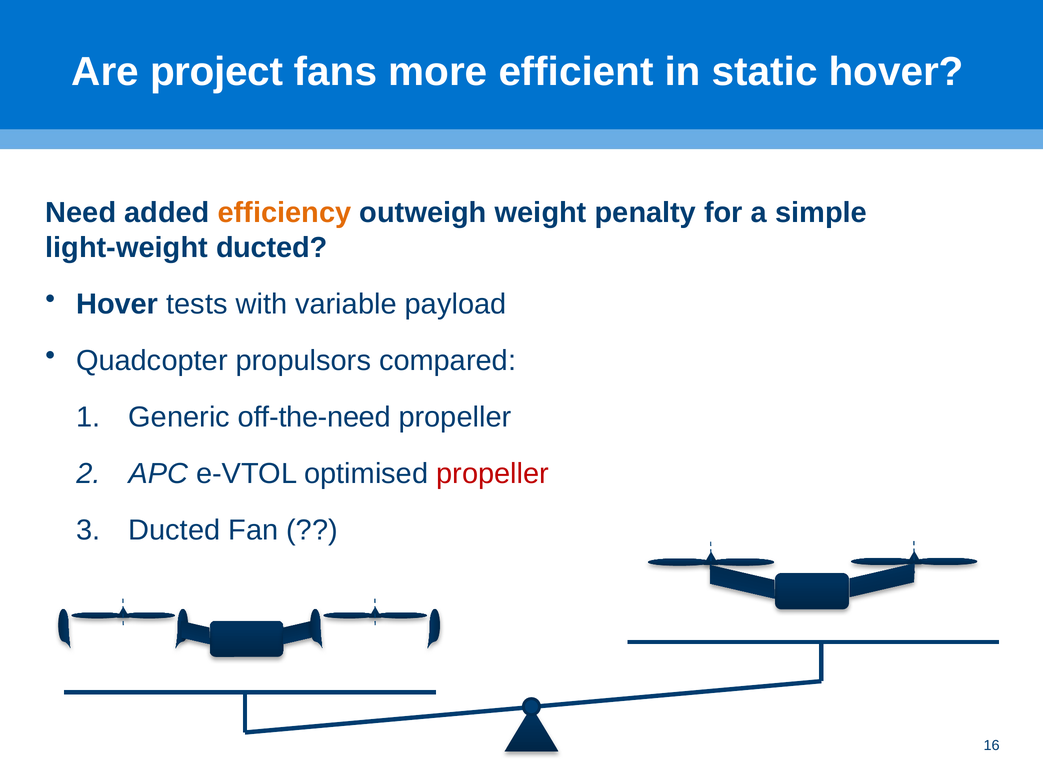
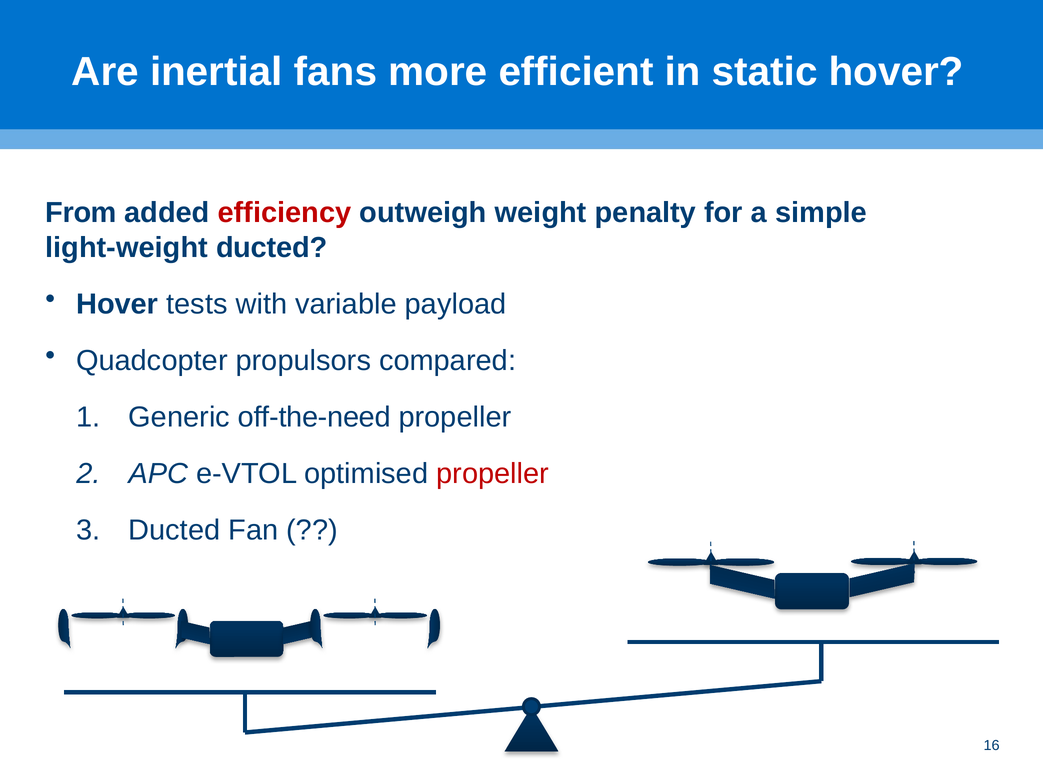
project: project -> inertial (216, 72)
Need: Need -> From (81, 213)
efficiency colour: orange -> red (284, 213)
